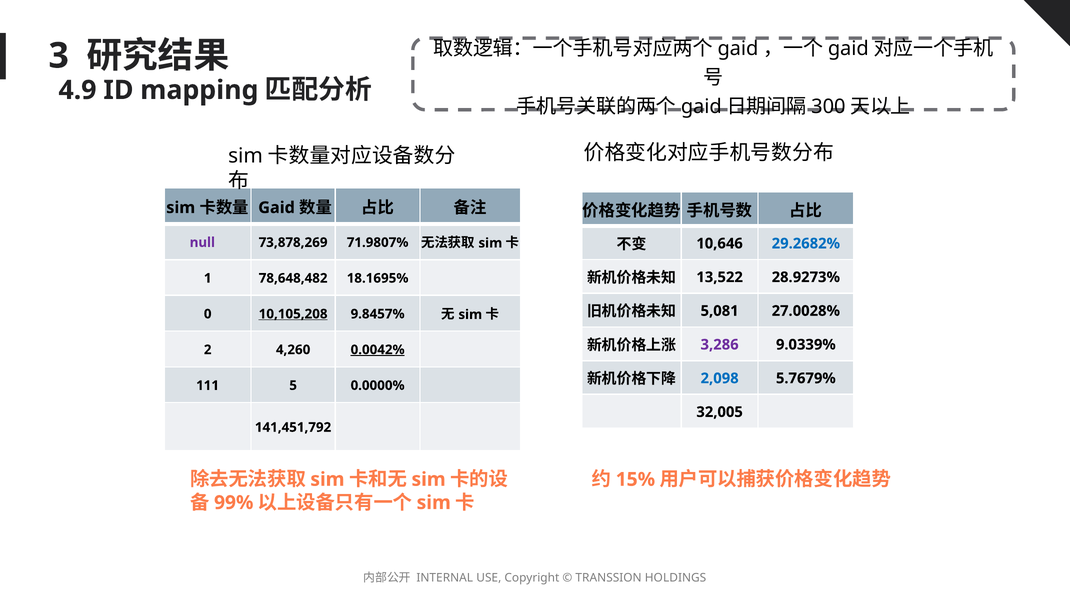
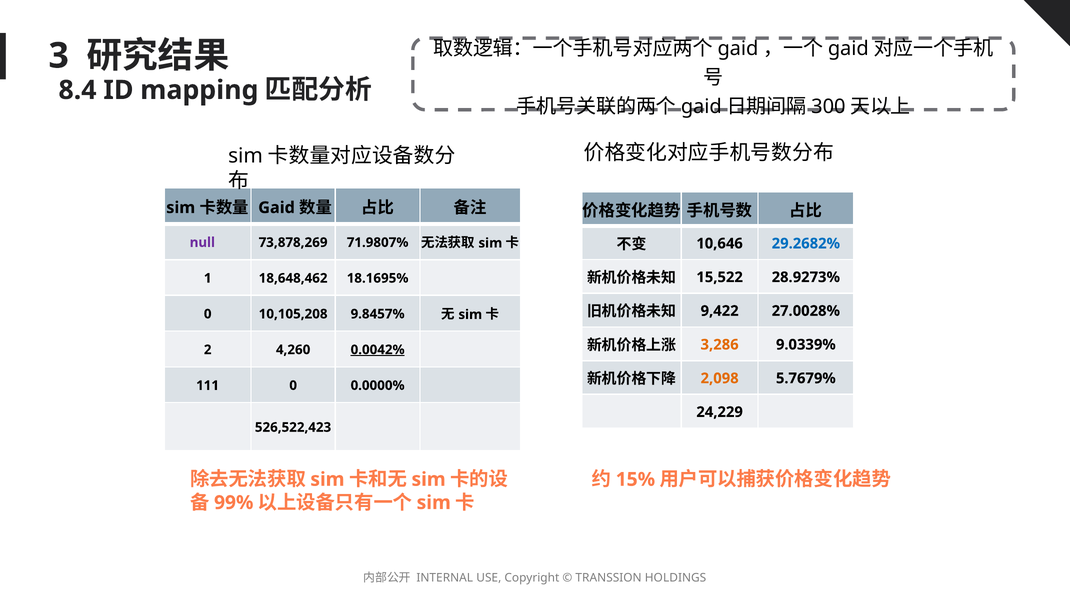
4.9: 4.9 -> 8.4 (77, 90)
13,522: 13,522 -> 15,522 (720, 277)
78,648,482: 78,648,482 -> 18,648,462 (293, 278)
5,081: 5,081 -> 9,422 (720, 311)
10,105,208 underline: present -> none (293, 314)
3,286 colour: purple -> orange (720, 345)
2,098 colour: blue -> orange (720, 378)
111 5: 5 -> 0 (293, 385)
32,005: 32,005 -> 24,229 (720, 412)
141,451,792: 141,451,792 -> 526,522,423 (293, 427)
